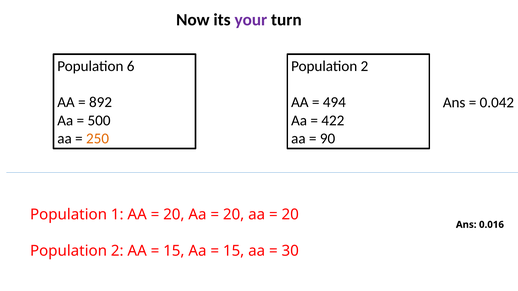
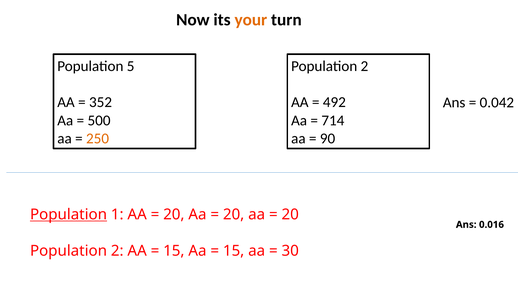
your colour: purple -> orange (251, 20)
6: 6 -> 5 (131, 66)
892: 892 -> 352 (101, 102)
494: 494 -> 492 (334, 102)
422: 422 -> 714 (333, 121)
Population underline: none -> present (69, 215)
